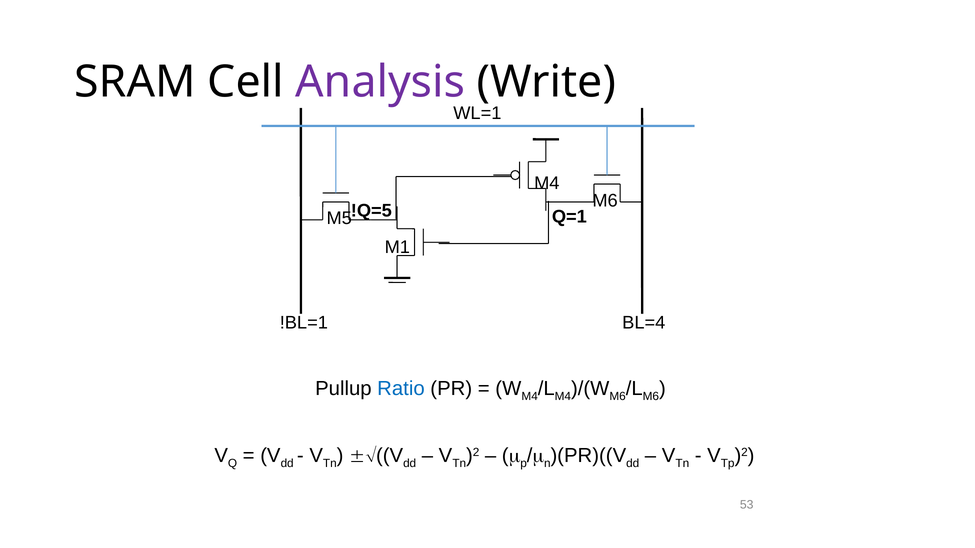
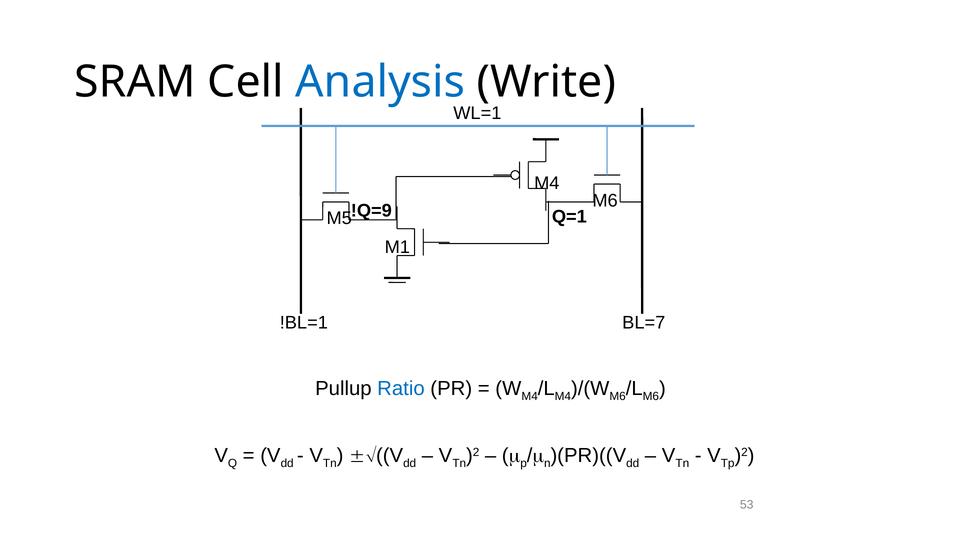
Analysis colour: purple -> blue (380, 82)
!Q=5: !Q=5 -> !Q=9 (371, 211)
BL=4: BL=4 -> BL=7 (644, 323)
